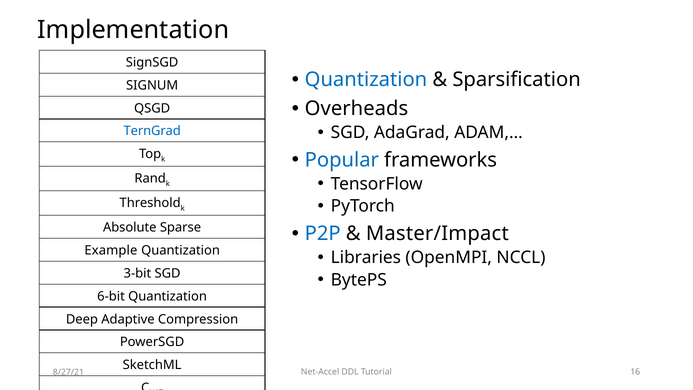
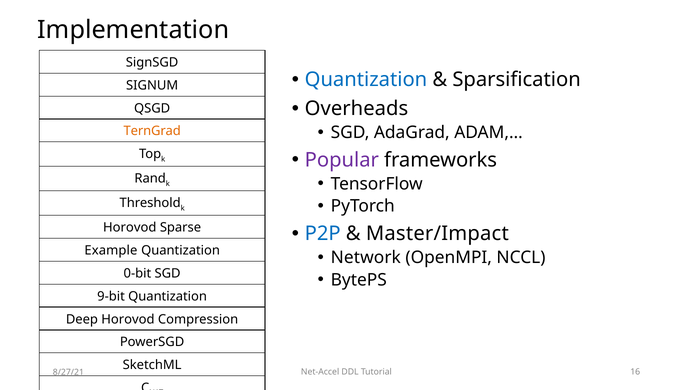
TernGrad colour: blue -> orange (152, 131)
Popular colour: blue -> purple (342, 160)
Absolute: Absolute -> Horovod (130, 227)
Libraries: Libraries -> Network (366, 257)
3-bit: 3-bit -> 0-bit (137, 273)
6-bit: 6-bit -> 9-bit (111, 296)
Deep Adaptive: Adaptive -> Horovod (128, 319)
